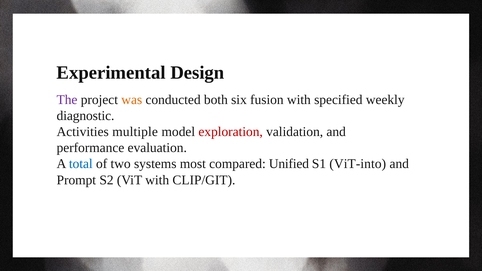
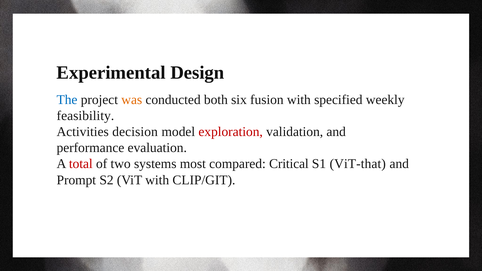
The colour: purple -> blue (67, 100)
diagnostic: diagnostic -> feasibility (85, 116)
multiple: multiple -> decision (135, 132)
total colour: blue -> red (81, 164)
Unified: Unified -> Critical (289, 164)
ViT-into: ViT-into -> ViT-that (358, 164)
